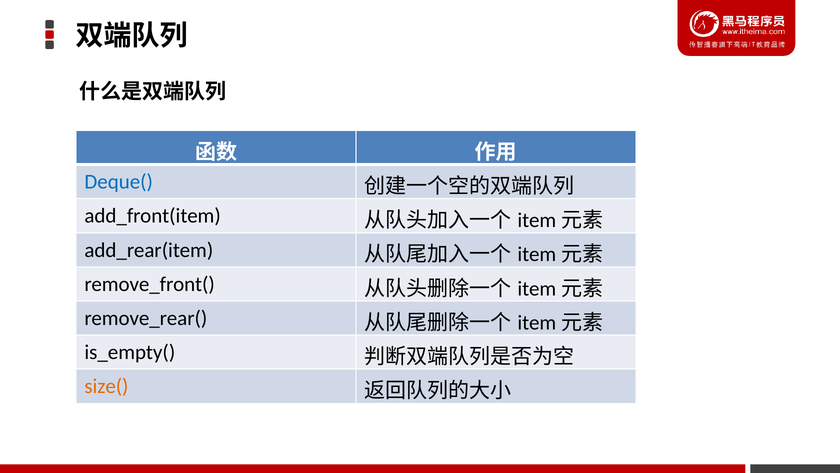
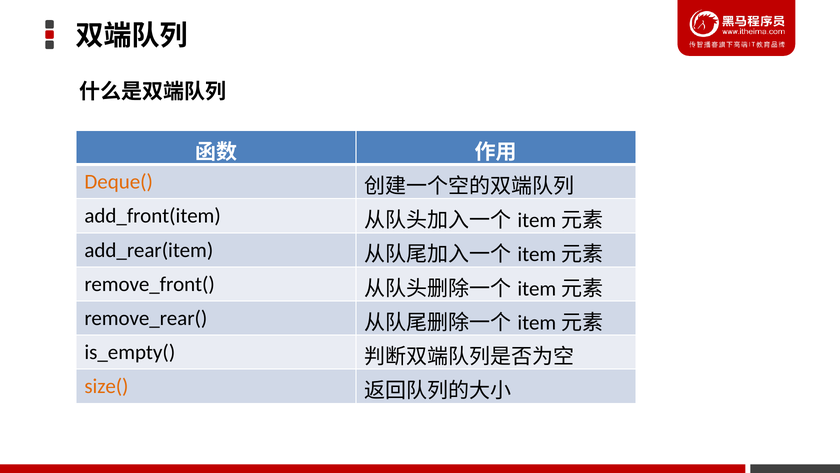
Deque( colour: blue -> orange (119, 182)
